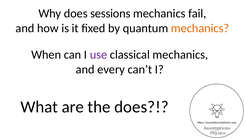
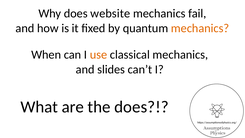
sessions: sessions -> website (110, 14)
use colour: purple -> orange (98, 55)
every: every -> slides (111, 69)
